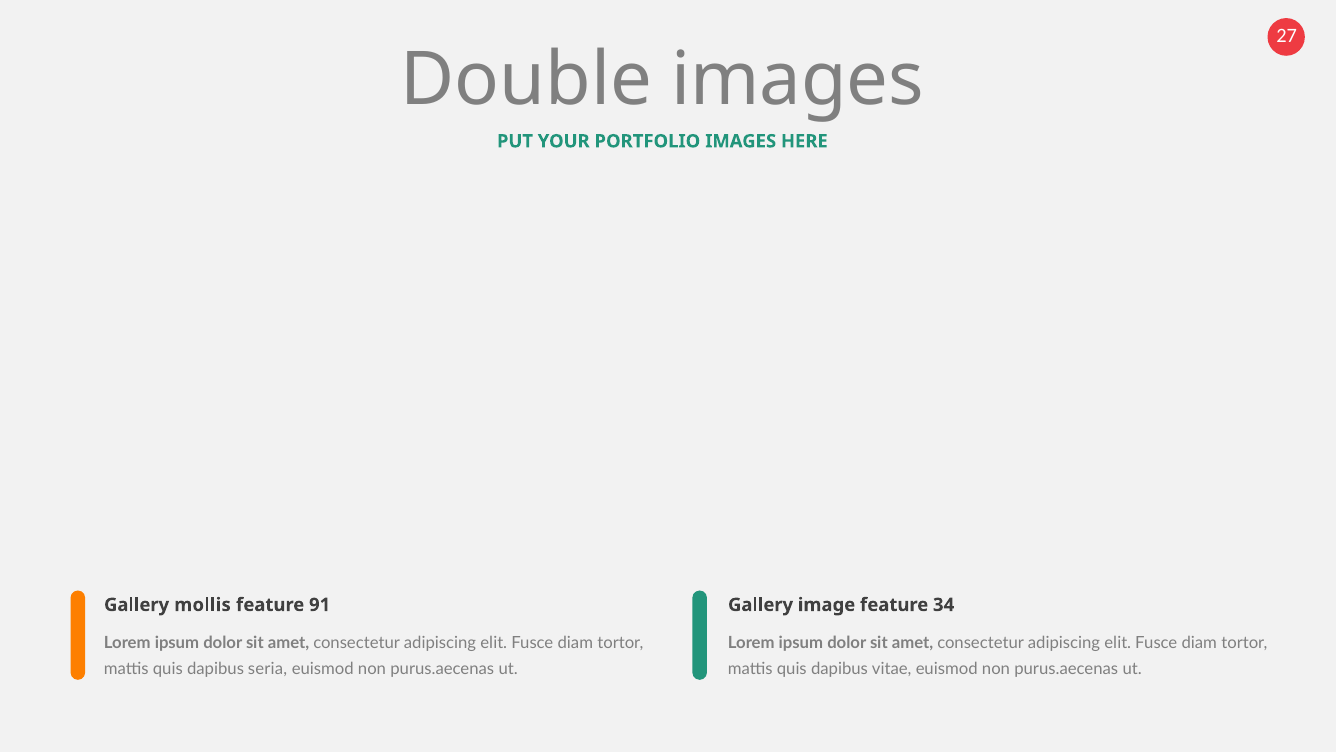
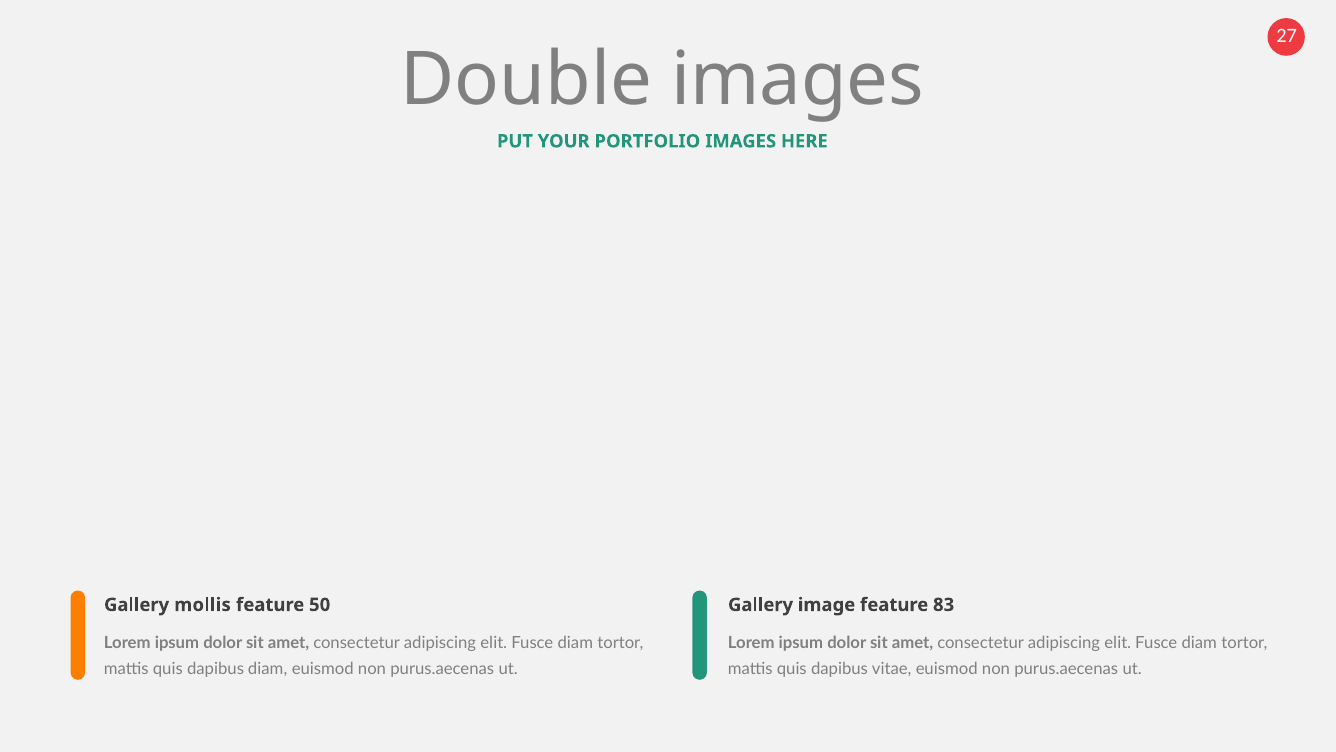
91: 91 -> 50 (320, 604)
34: 34 -> 83 (944, 604)
dapibus seria: seria -> diam (268, 669)
